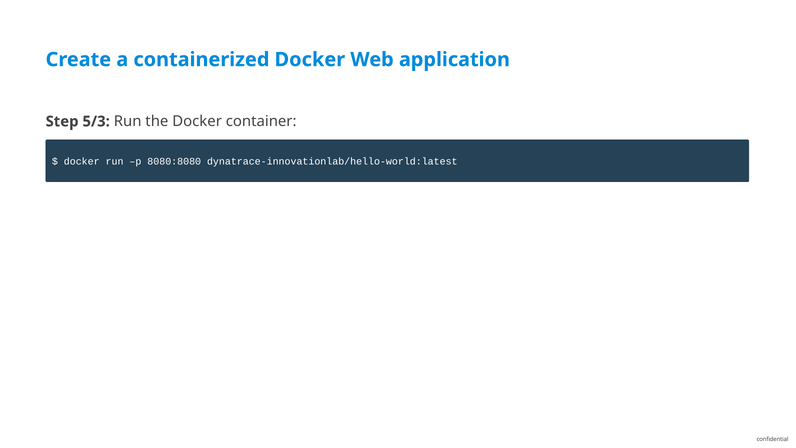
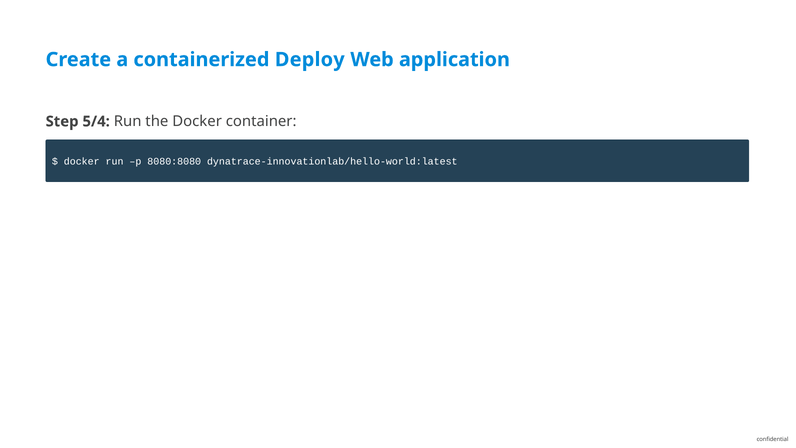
containerized Docker: Docker -> Deploy (310, 60)
5/3: 5/3 -> 5/4 (96, 121)
